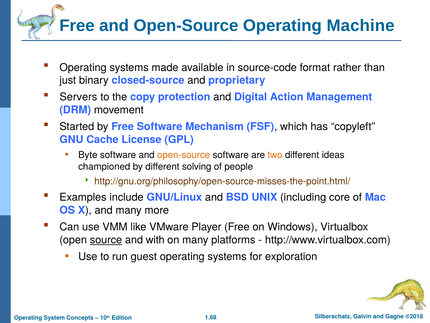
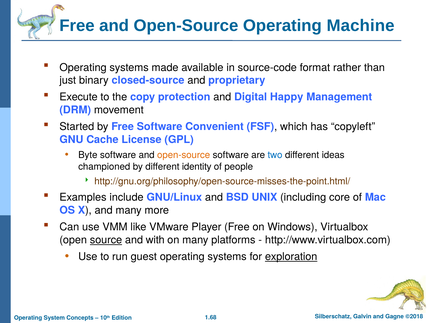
Servers: Servers -> Execute (79, 97)
Action: Action -> Happy (287, 97)
Mechanism: Mechanism -> Convenient (214, 126)
two colour: orange -> blue (275, 155)
solving: solving -> identity (197, 166)
exploration underline: none -> present (291, 256)
